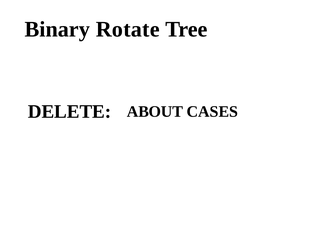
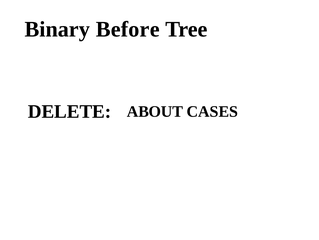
Rotate: Rotate -> Before (128, 29)
